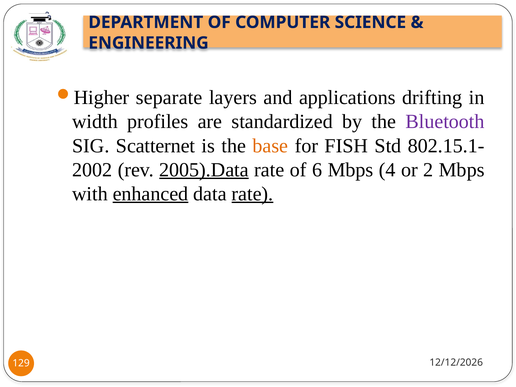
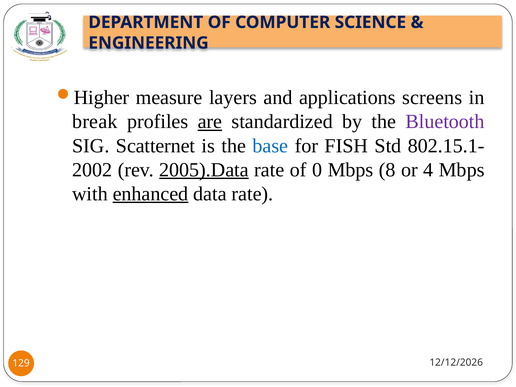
separate: separate -> measure (169, 98)
drifting: drifting -> screens (432, 98)
width: width -> break (95, 122)
are underline: none -> present (210, 122)
base colour: orange -> blue (270, 146)
6: 6 -> 0 (317, 170)
4: 4 -> 8 (387, 170)
2: 2 -> 4 (428, 170)
rate underline: present -> none (252, 194)
